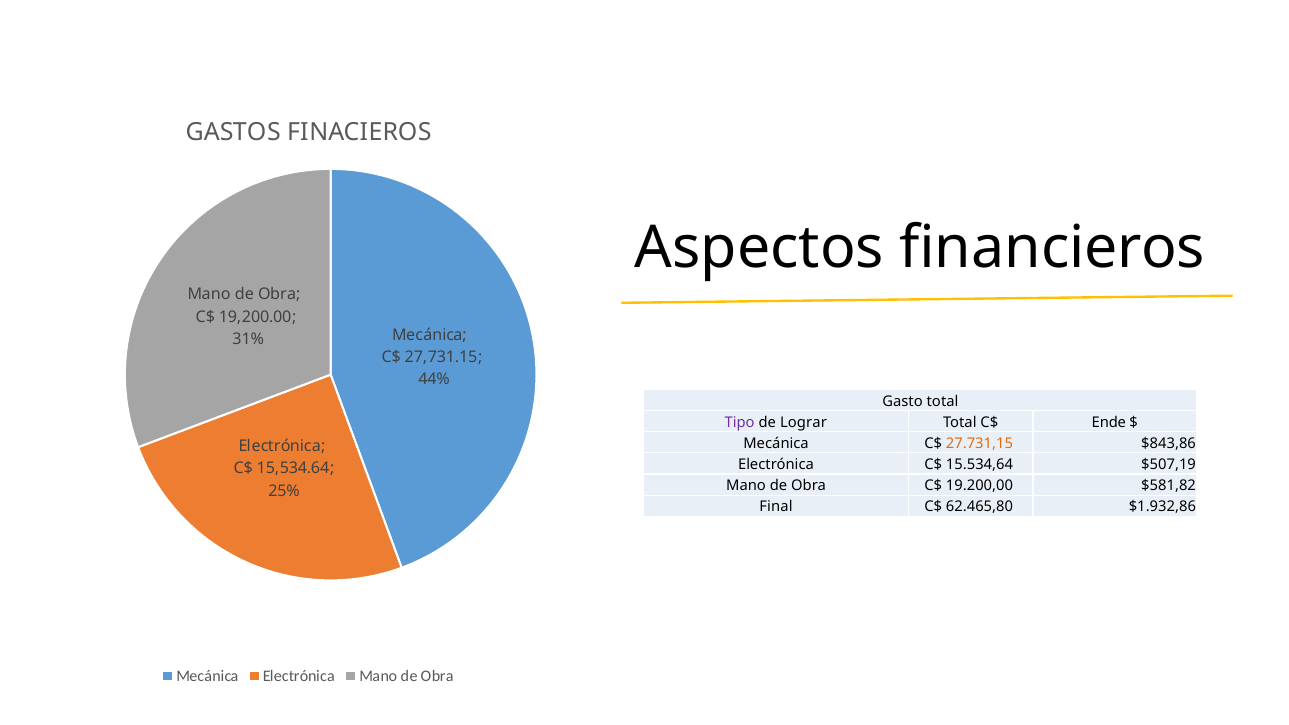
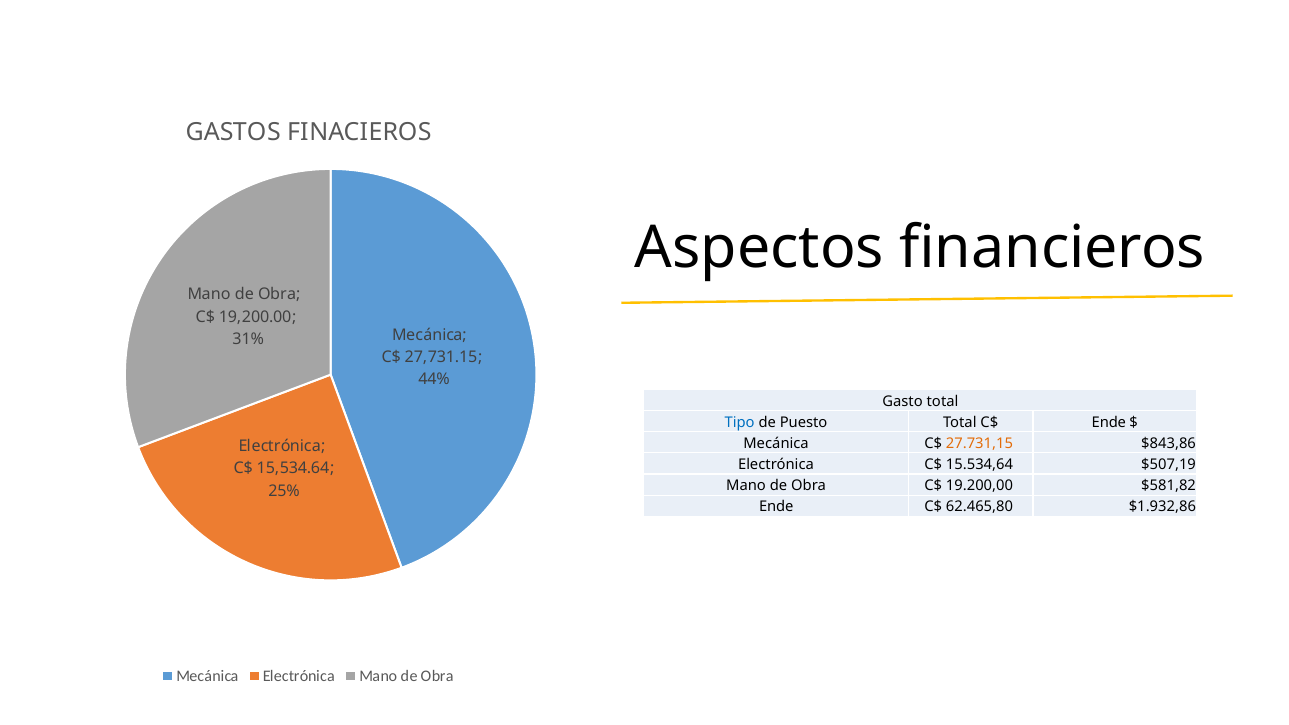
Tipo colour: purple -> blue (740, 422)
Lograr: Lograr -> Puesto (804, 422)
Final: Final -> Ende (776, 507)
